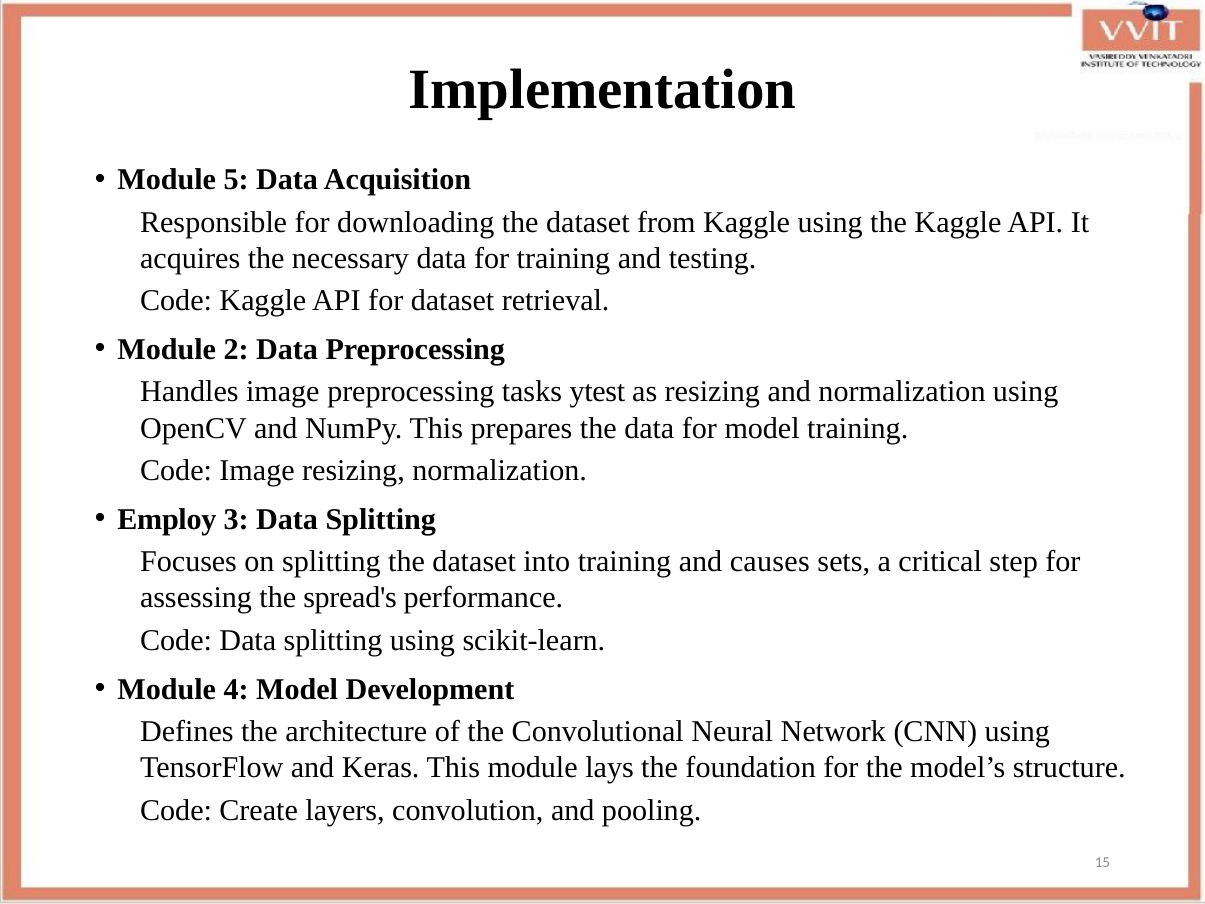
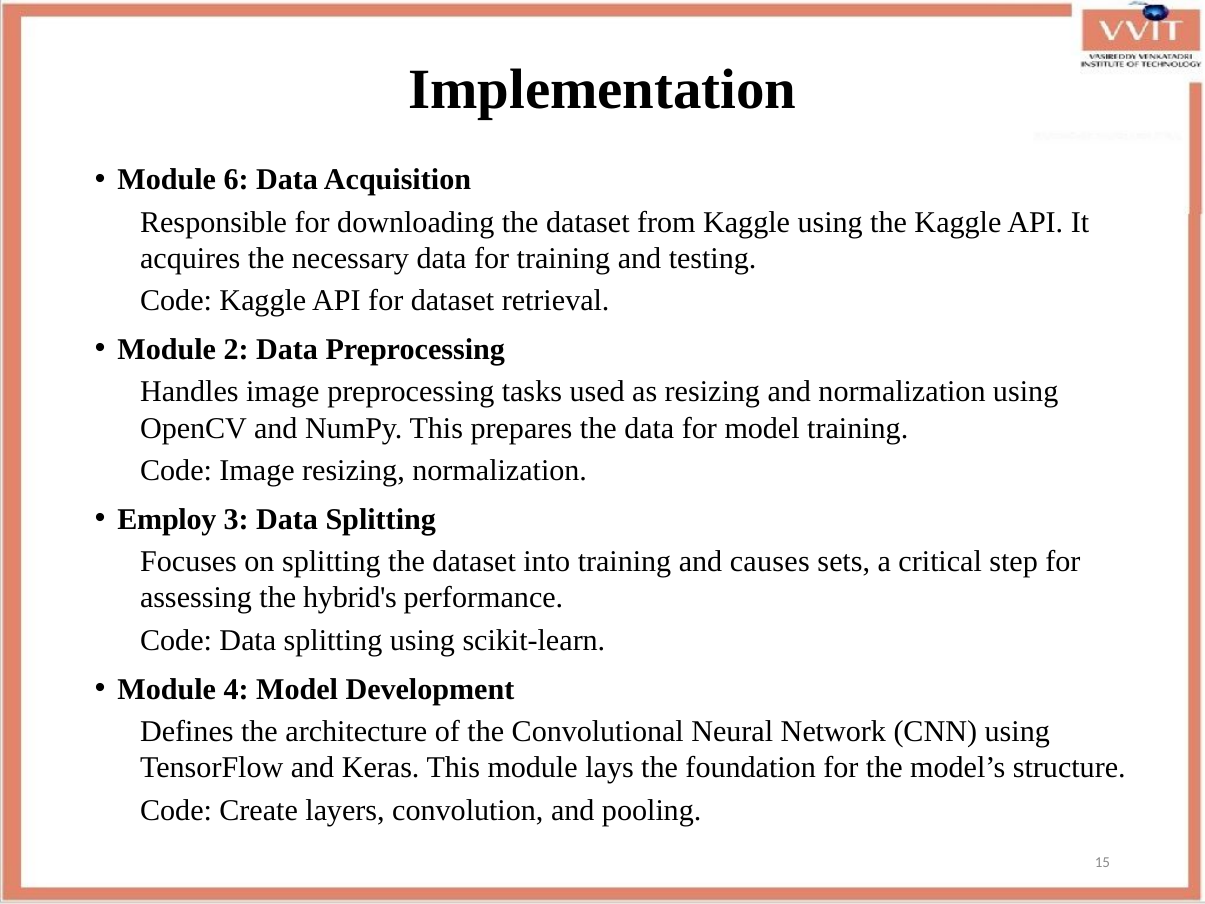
5: 5 -> 6 (236, 180)
ytest: ytest -> used (597, 392)
spread's: spread's -> hybrid's (350, 598)
